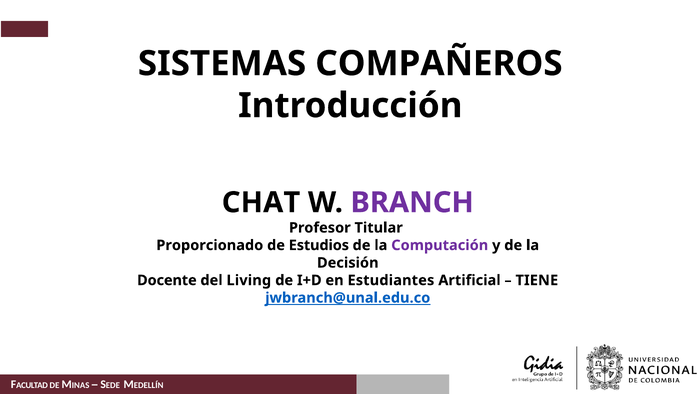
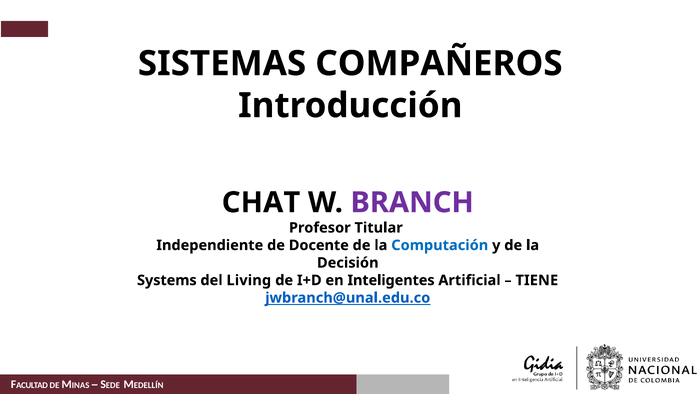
Proporcionado: Proporcionado -> Independiente (210, 245)
Estudios: Estudios -> Docente (319, 245)
Computación colour: purple -> blue (440, 245)
Docente: Docente -> Systems (167, 280)
Estudiantes: Estudiantes -> Inteligentes (391, 280)
